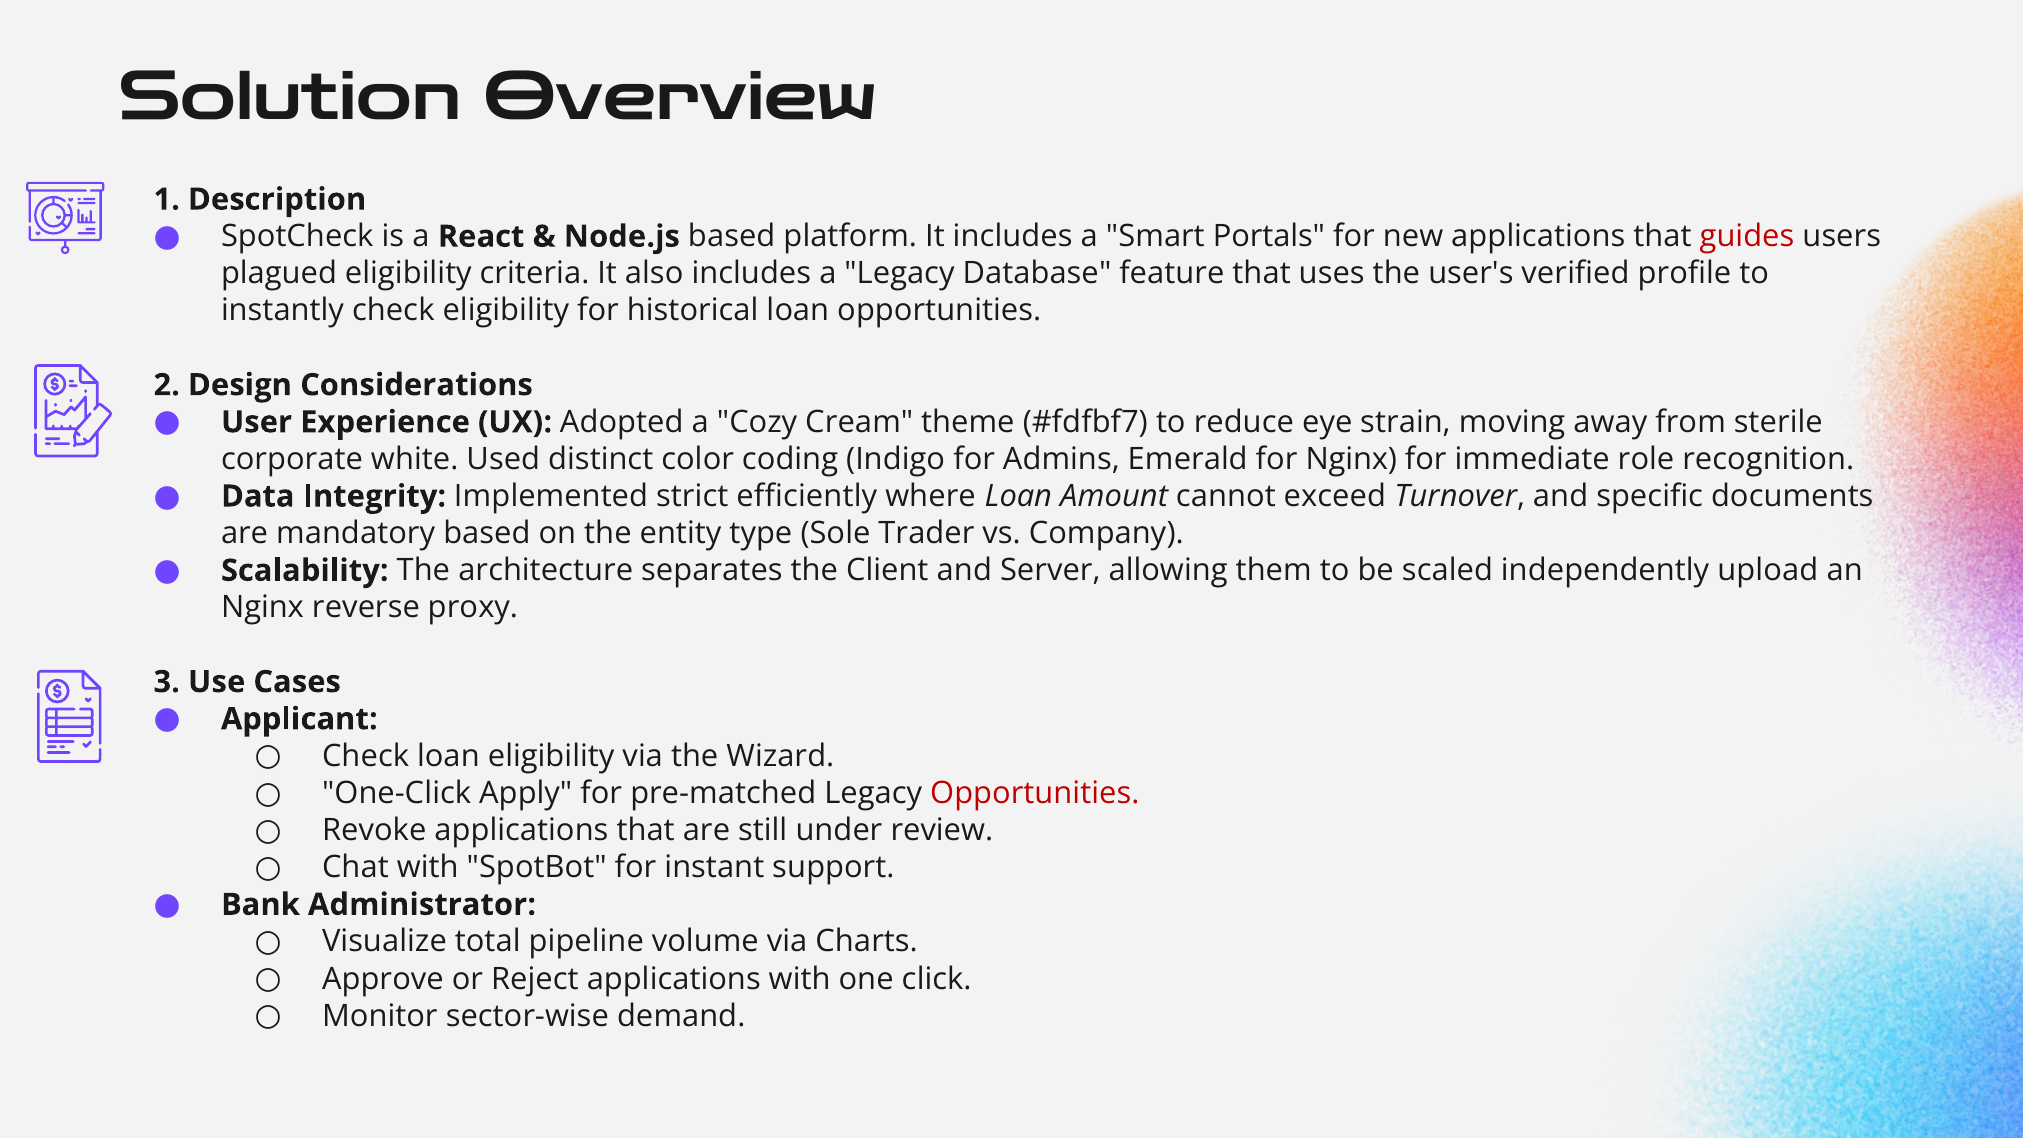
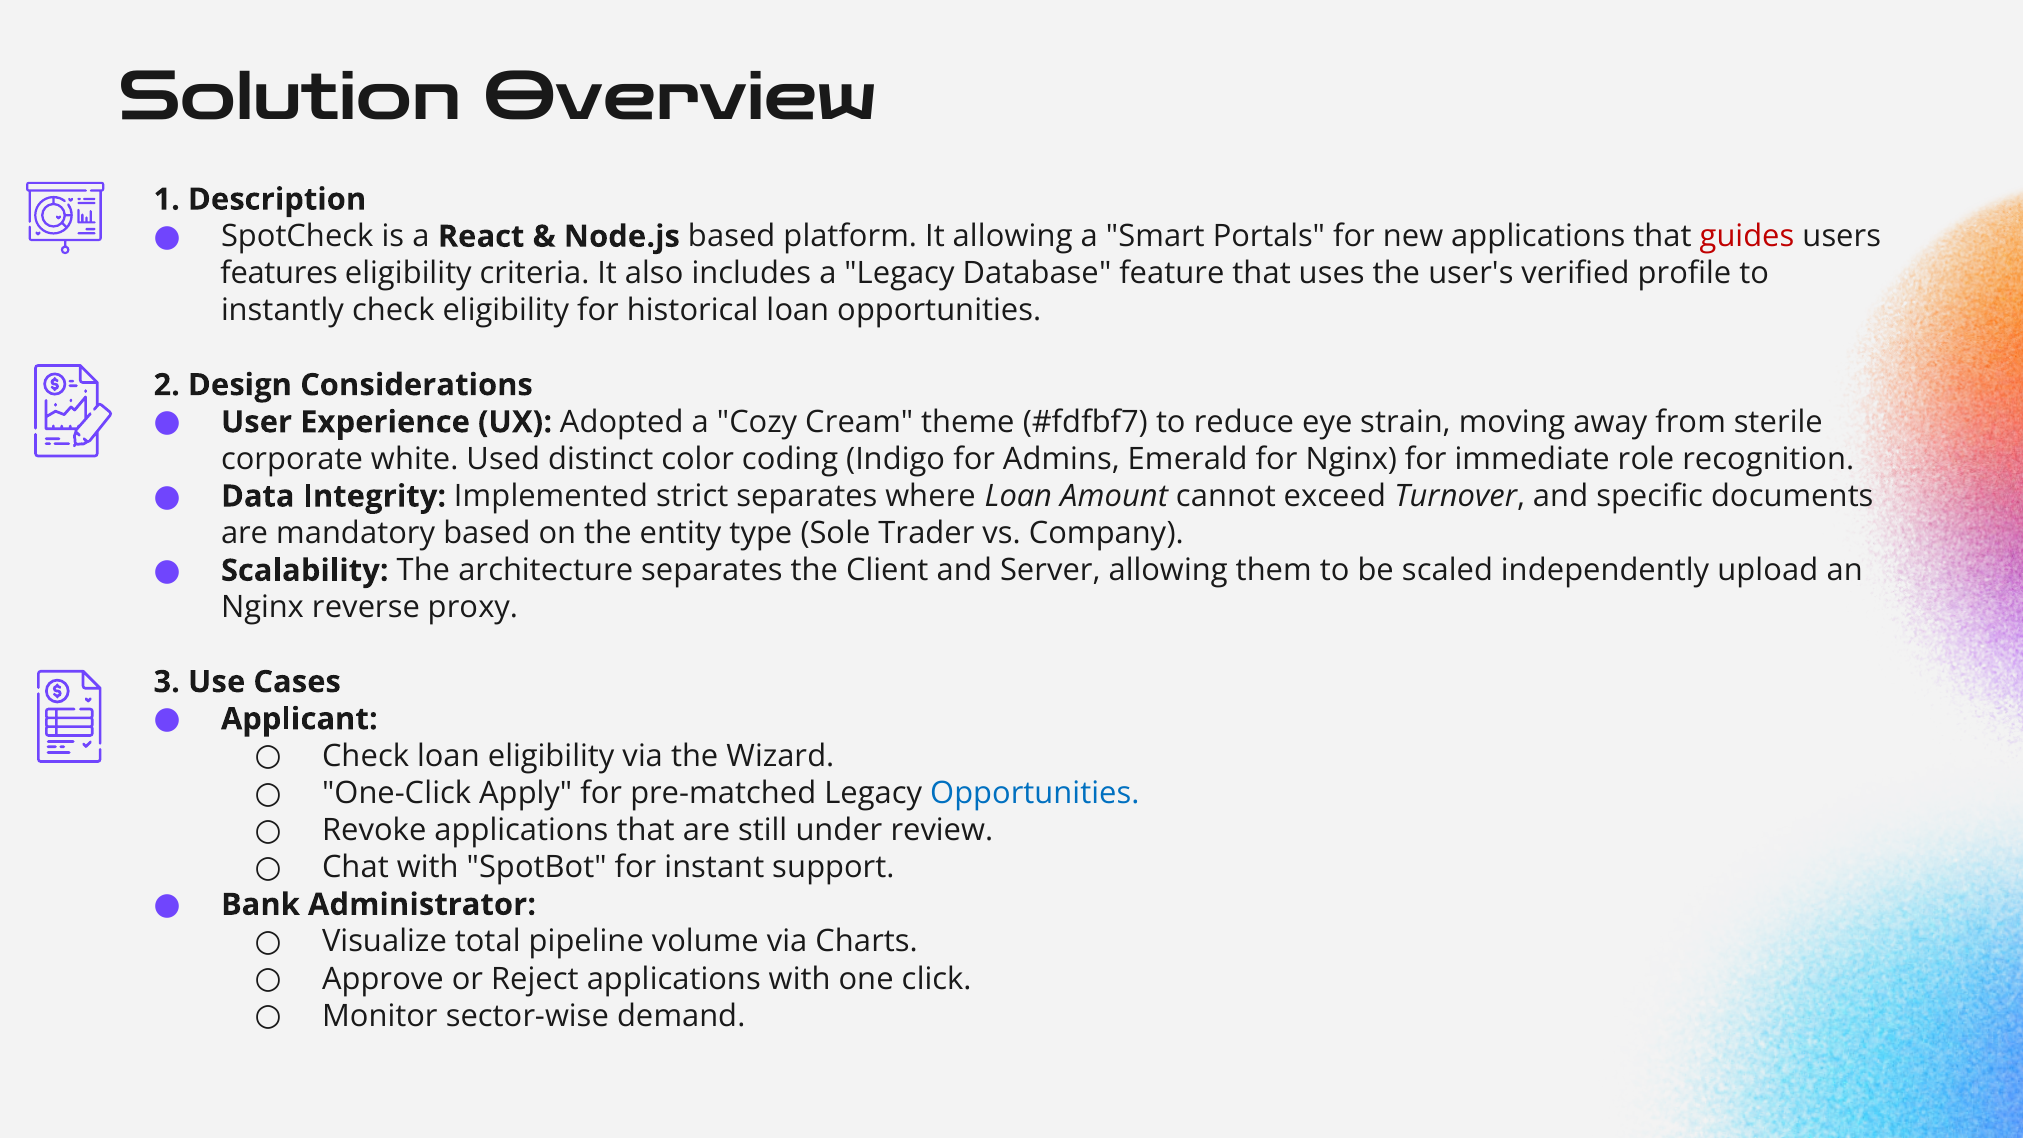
It includes: includes -> allowing (1013, 237)
plagued: plagued -> features (279, 274)
strict efficiently: efficiently -> separates (807, 496)
Opportunities colour: red -> blue (1035, 793)
